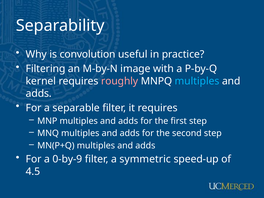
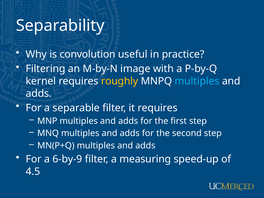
roughly colour: pink -> yellow (120, 81)
0-by-9: 0-by-9 -> 6-by-9 (67, 159)
symmetric: symmetric -> measuring (145, 159)
